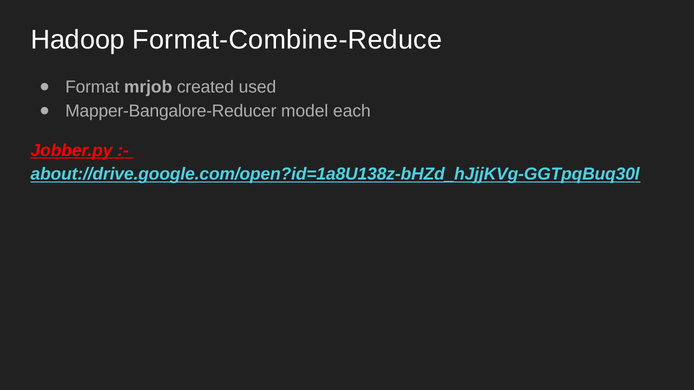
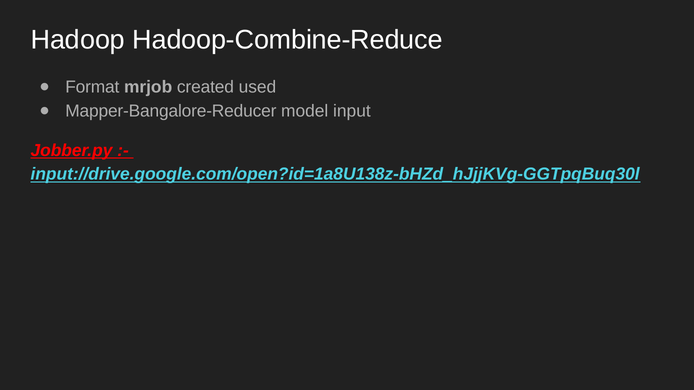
Format-Combine-Reduce: Format-Combine-Reduce -> Hadoop-Combine-Reduce (287, 40)
each: each -> input (352, 111)
about://drive.google.com/open?id=1a8U138z-bHZd_hJjjKVg-GGTpqBuq30l: about://drive.google.com/open?id=1a8U138z-bHZd_hJjjKVg-GGTpqBuq30l -> input://drive.google.com/open?id=1a8U138z-bHZd_hJjjKVg-GGTpqBuq30l (335, 174)
